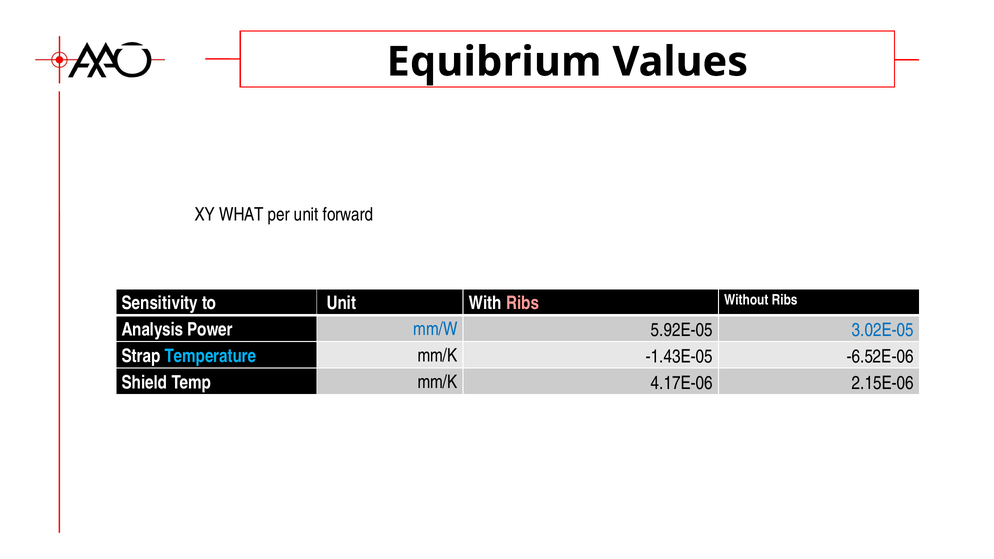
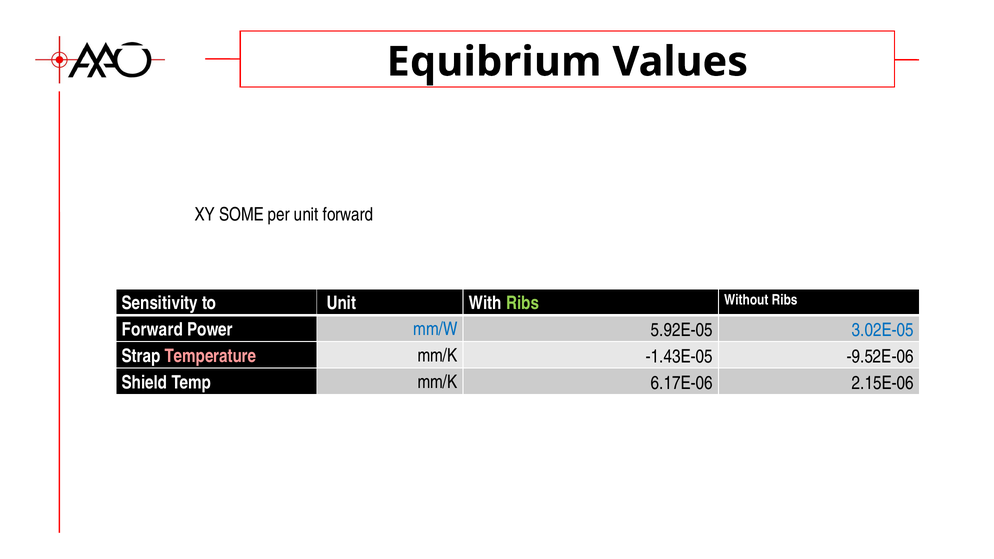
WHAT: WHAT -> SOME (242, 215)
Ribs colour: pink -> light green (523, 303)
Analysis: Analysis -> Forward (152, 330)
Temperature colour: light blue -> pink (210, 356)
-6.52E-06: -6.52E-06 -> -9.52E-06 (880, 357)
4.17E-06: 4.17E-06 -> 6.17E-06 (682, 383)
